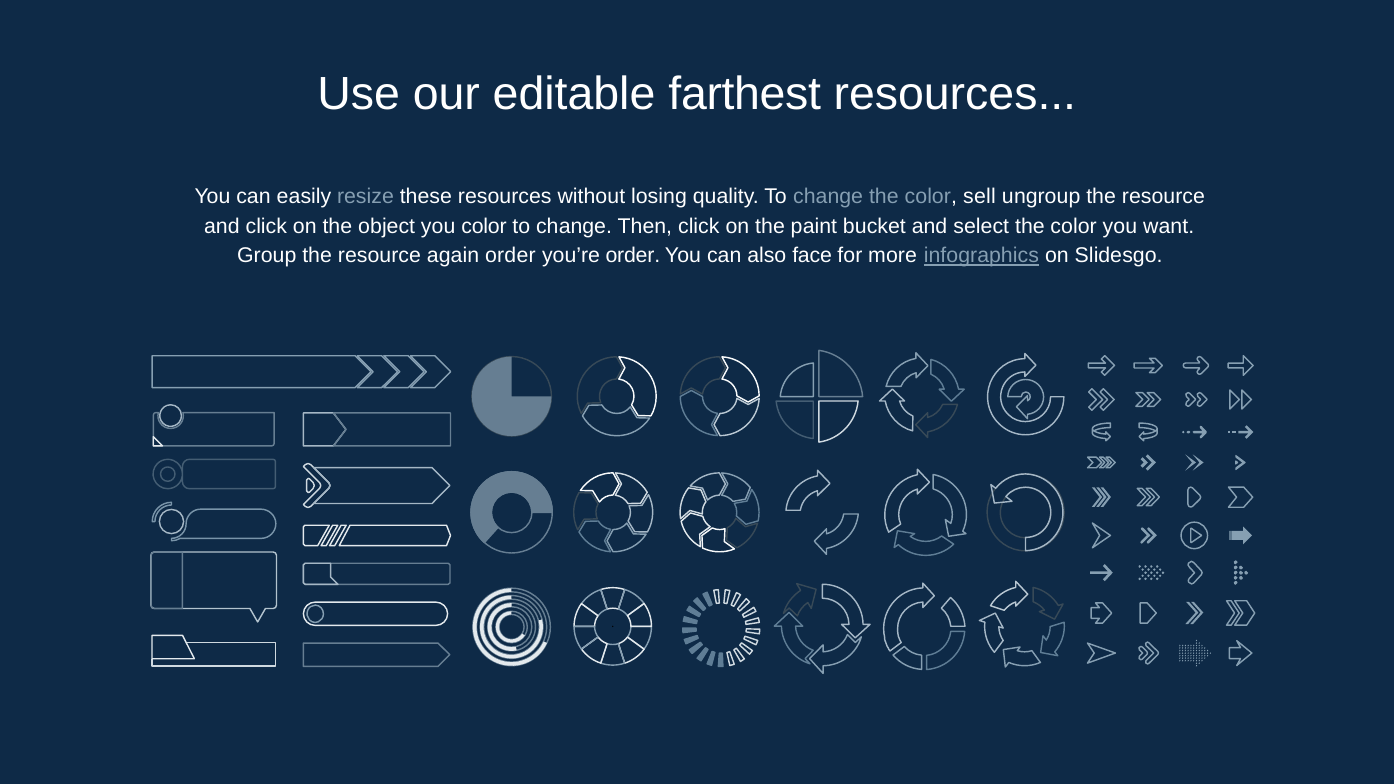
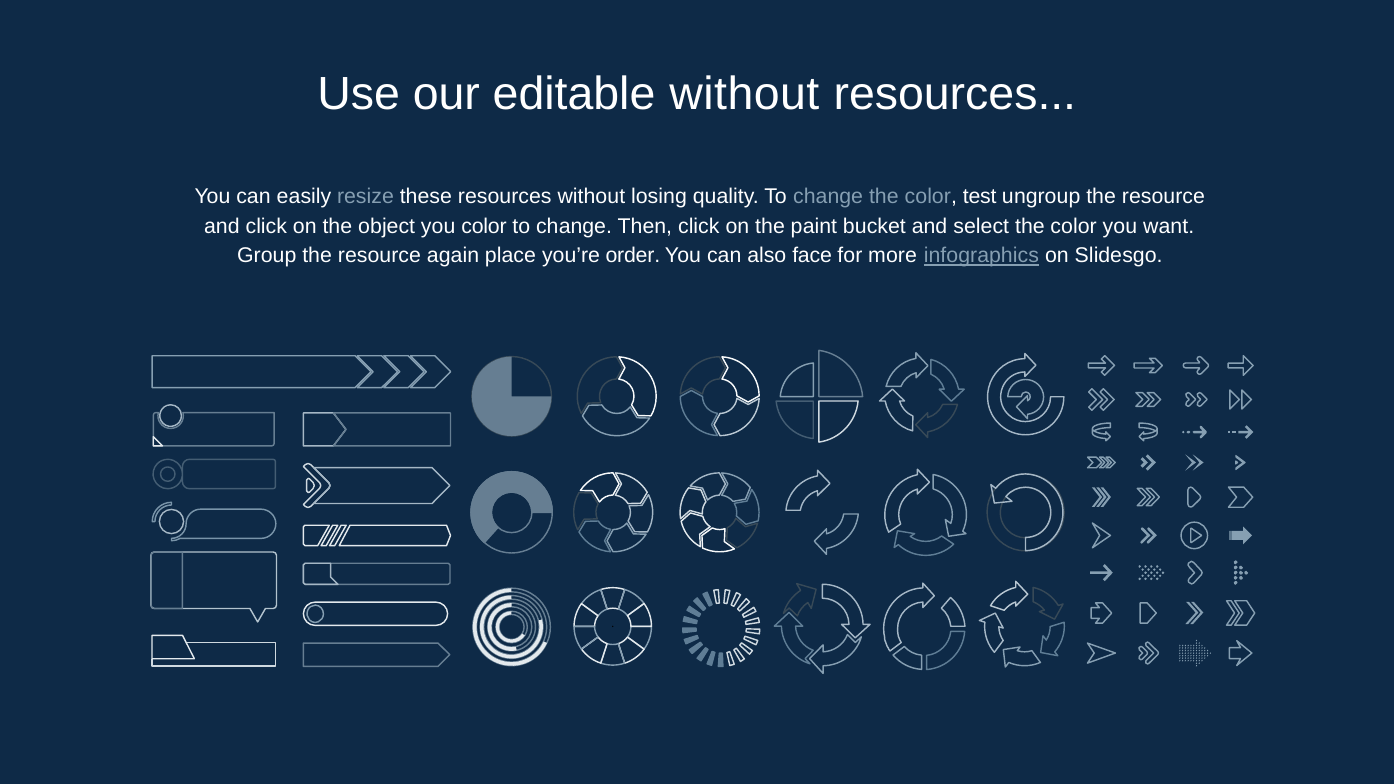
editable farthest: farthest -> without (744, 94)
sell: sell -> test (980, 197)
again order: order -> place (510, 256)
